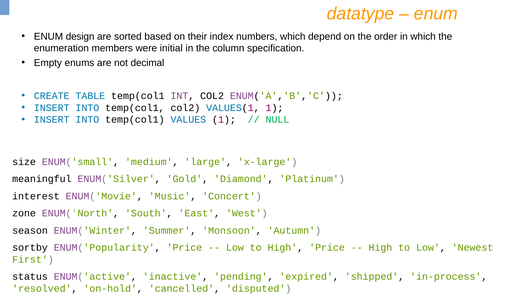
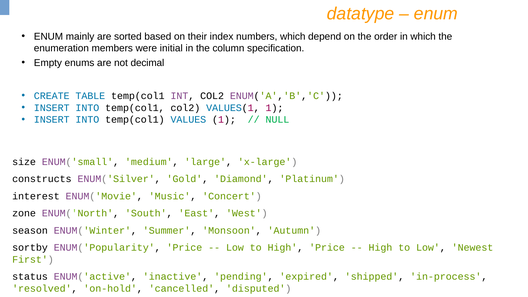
design: design -> mainly (80, 36)
meaningful: meaningful -> constructs (42, 179)
